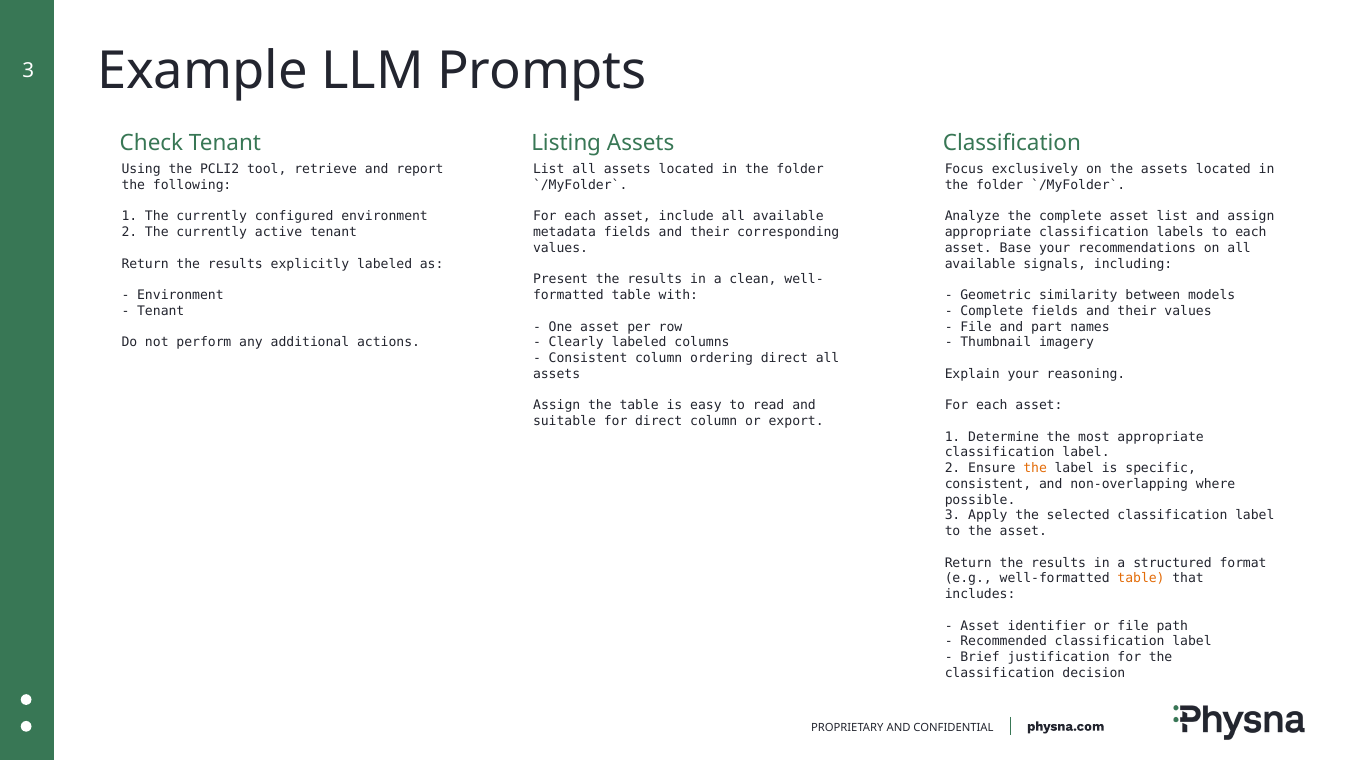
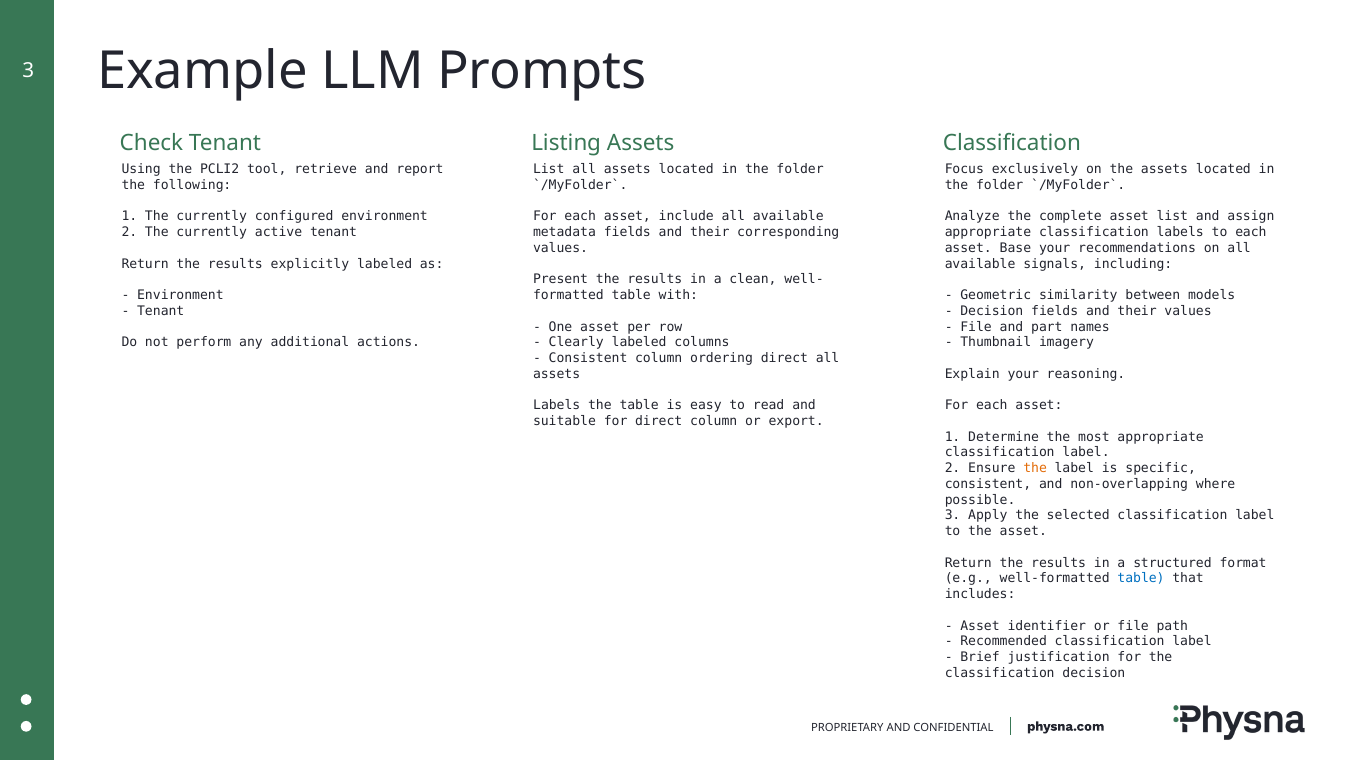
Complete: Complete -> Decision (992, 311)
Assign: Assign -> Labels (557, 405)
table colour: orange -> blue (1141, 578)
